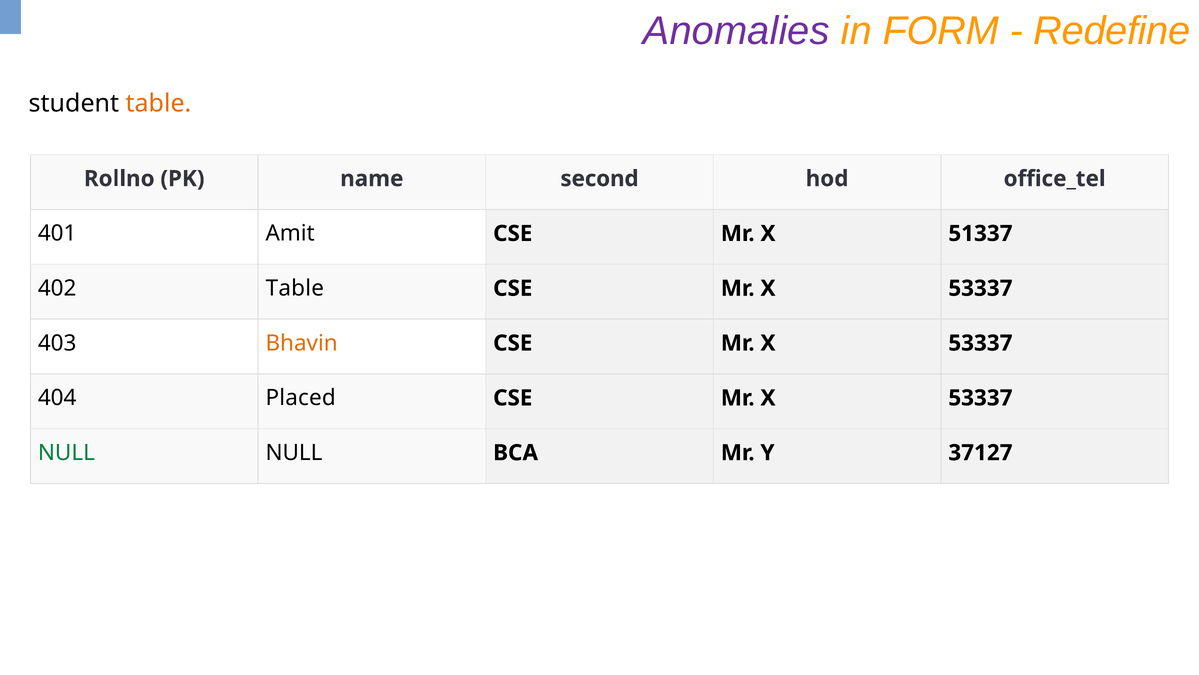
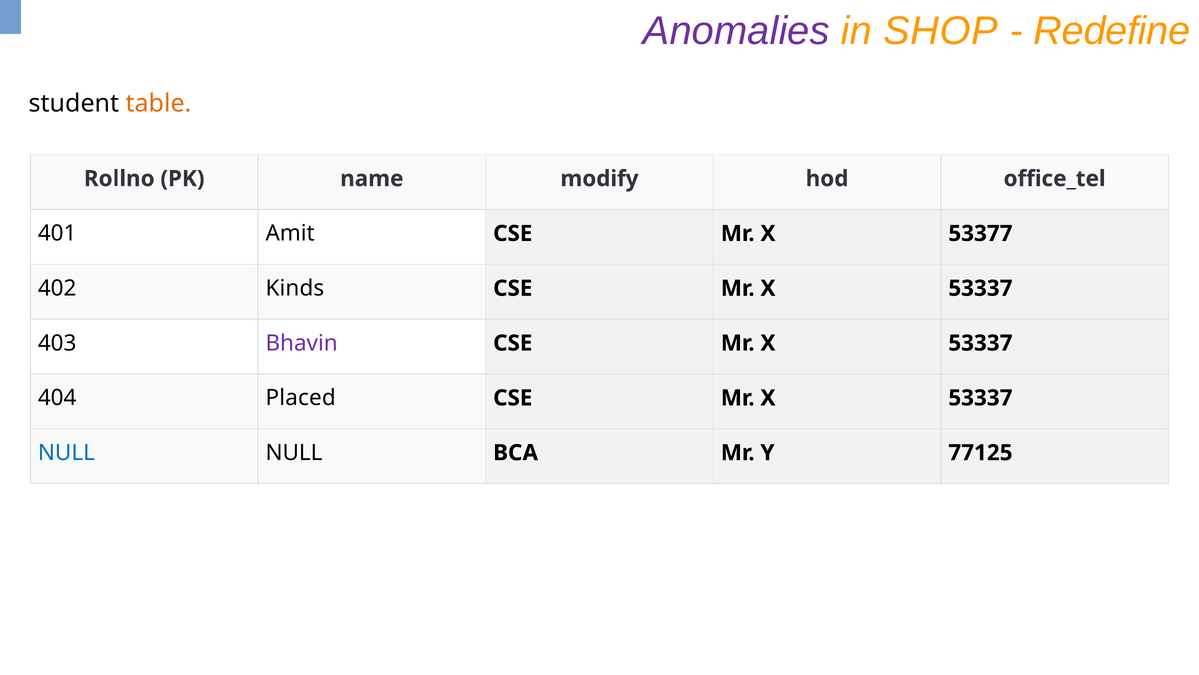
FORM: FORM -> SHOP (940, 31)
second: second -> modify (599, 179)
51337: 51337 -> 53377 (980, 233)
402 Table: Table -> Kinds (295, 288)
Bhavin colour: orange -> purple (302, 343)
NULL colour: green -> blue (66, 452)
37127: 37127 -> 77125 (980, 452)
